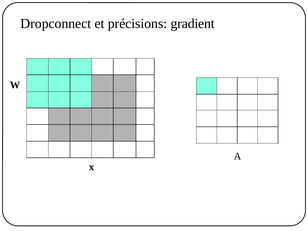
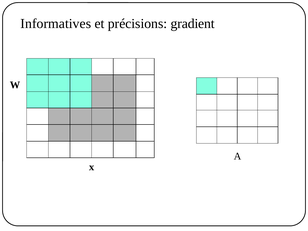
Dropconnect: Dropconnect -> Informatives (56, 24)
